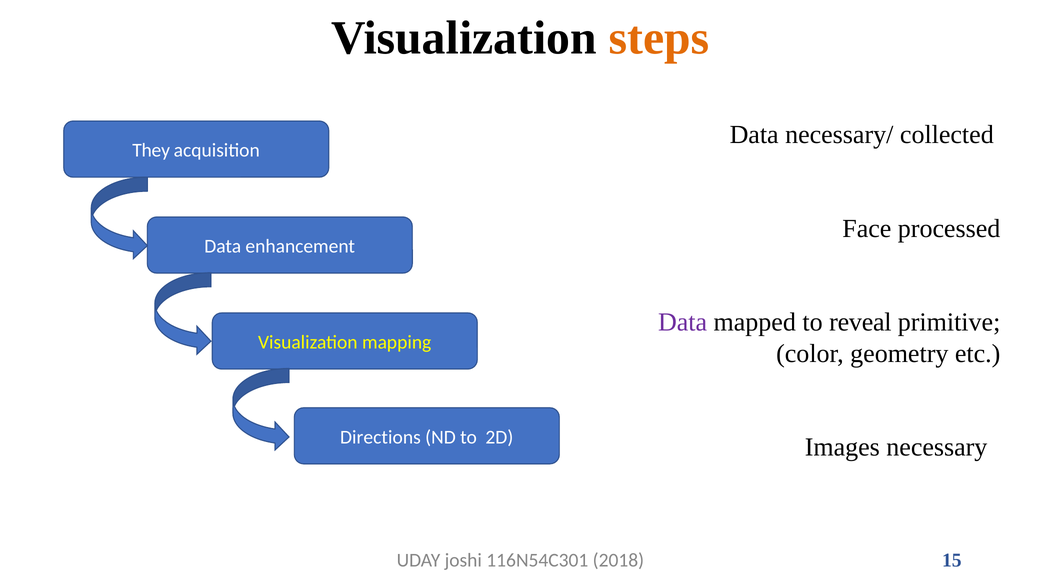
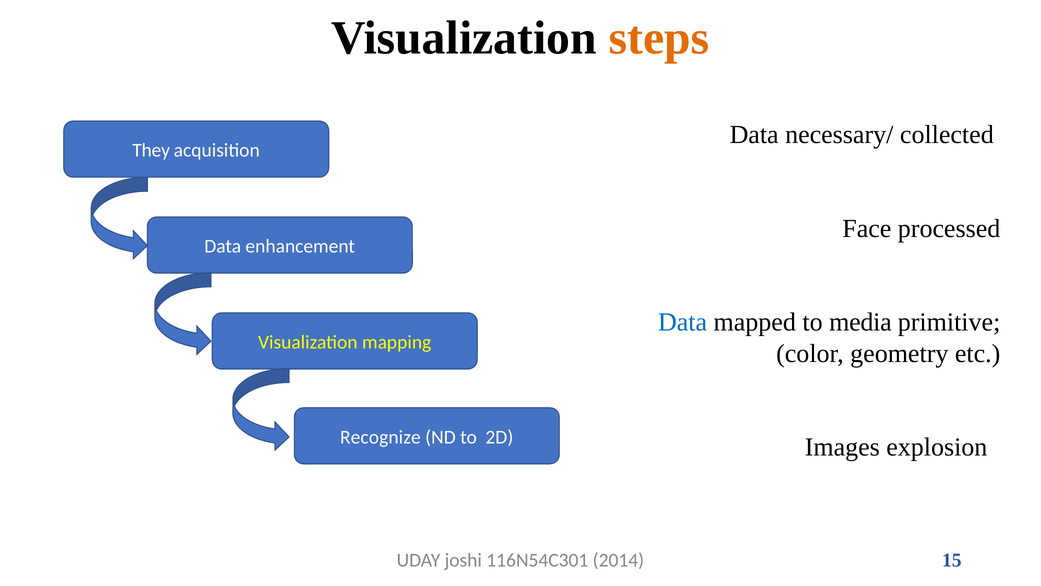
Data colour: purple -> blue (683, 322)
reveal: reveal -> media (860, 322)
Directions: Directions -> Recognize (380, 437)
necessary: necessary -> explosion (937, 447)
2018: 2018 -> 2014 (618, 560)
